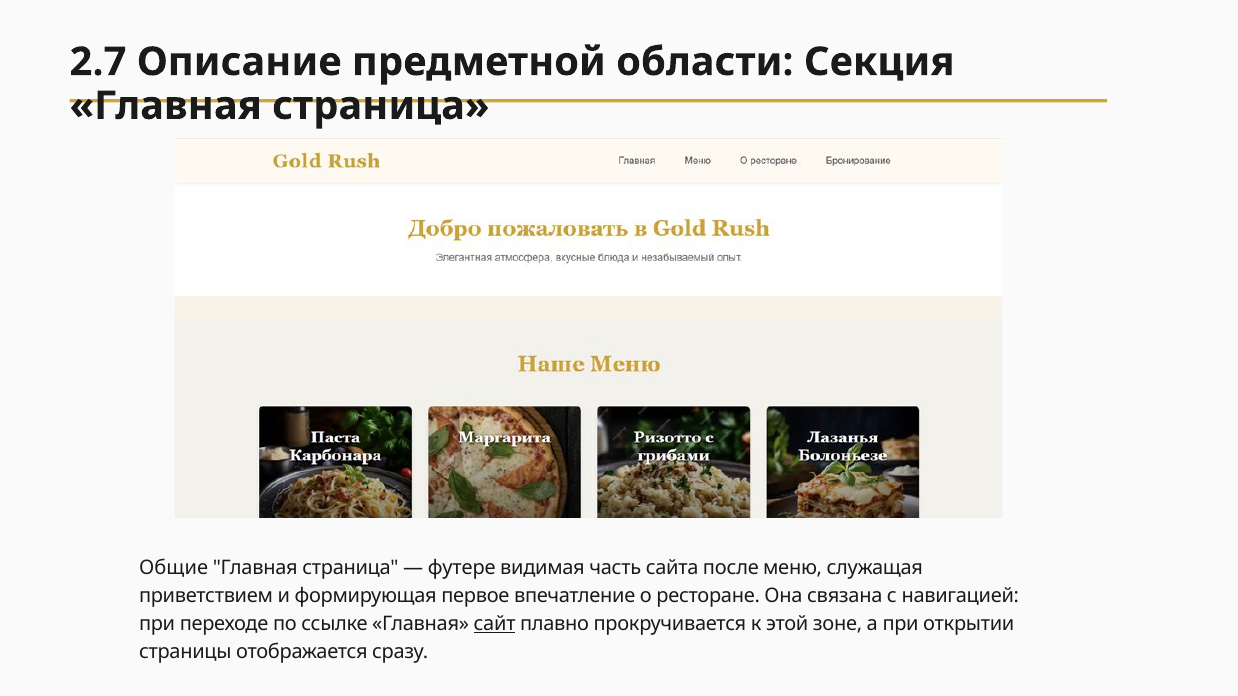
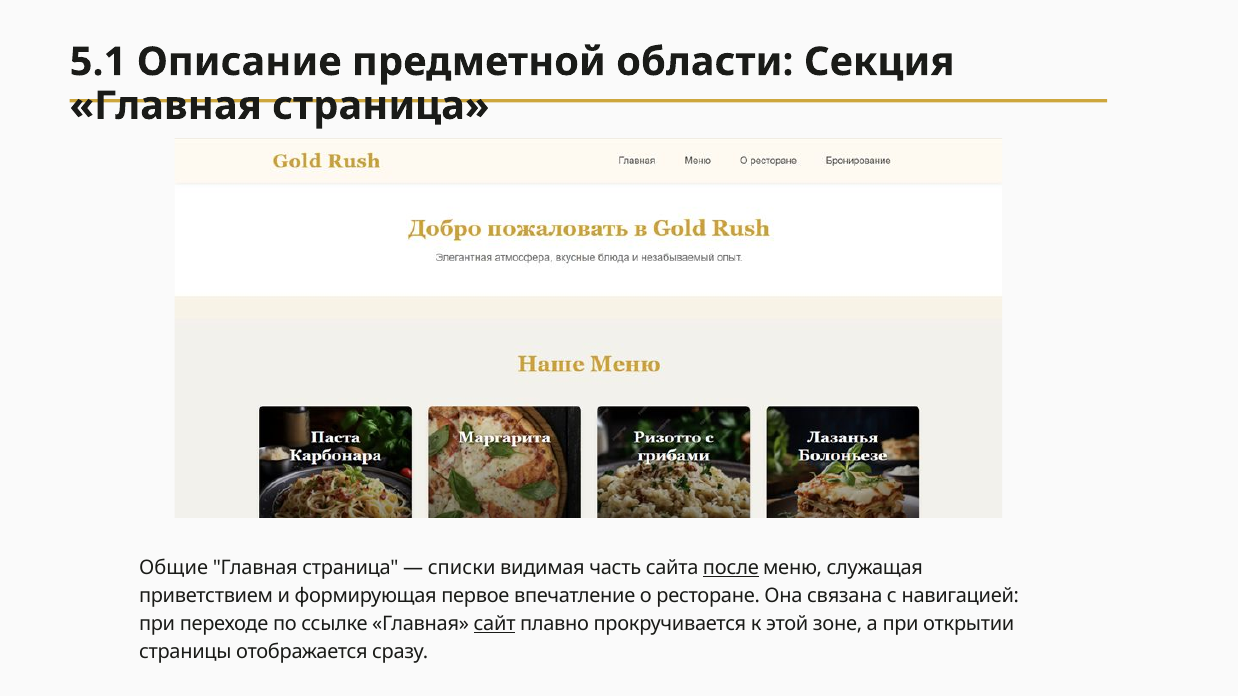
2.7: 2.7 -> 5.1 (98, 62)
футере: футере -> списки (462, 568)
после underline: none -> present (731, 568)
